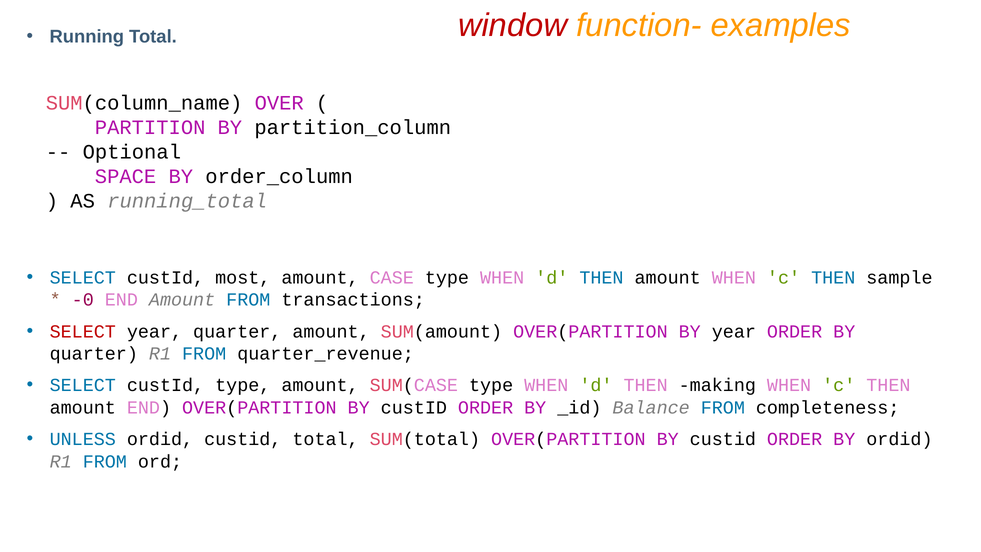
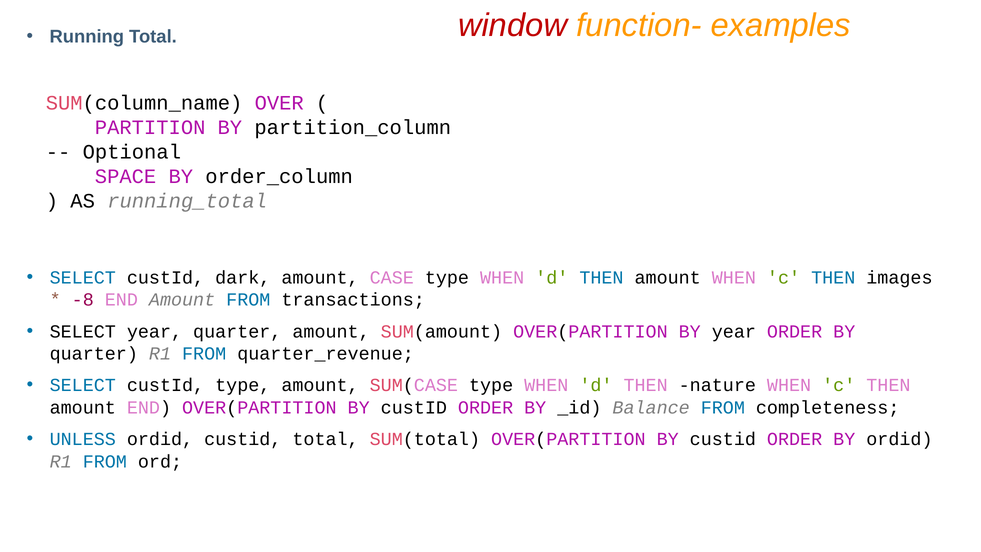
most: most -> dark (243, 277)
sample: sample -> images (899, 277)
-0: -0 -> -8 (83, 299)
SELECT colour: red -> black (83, 331)
making: making -> nature (717, 385)
